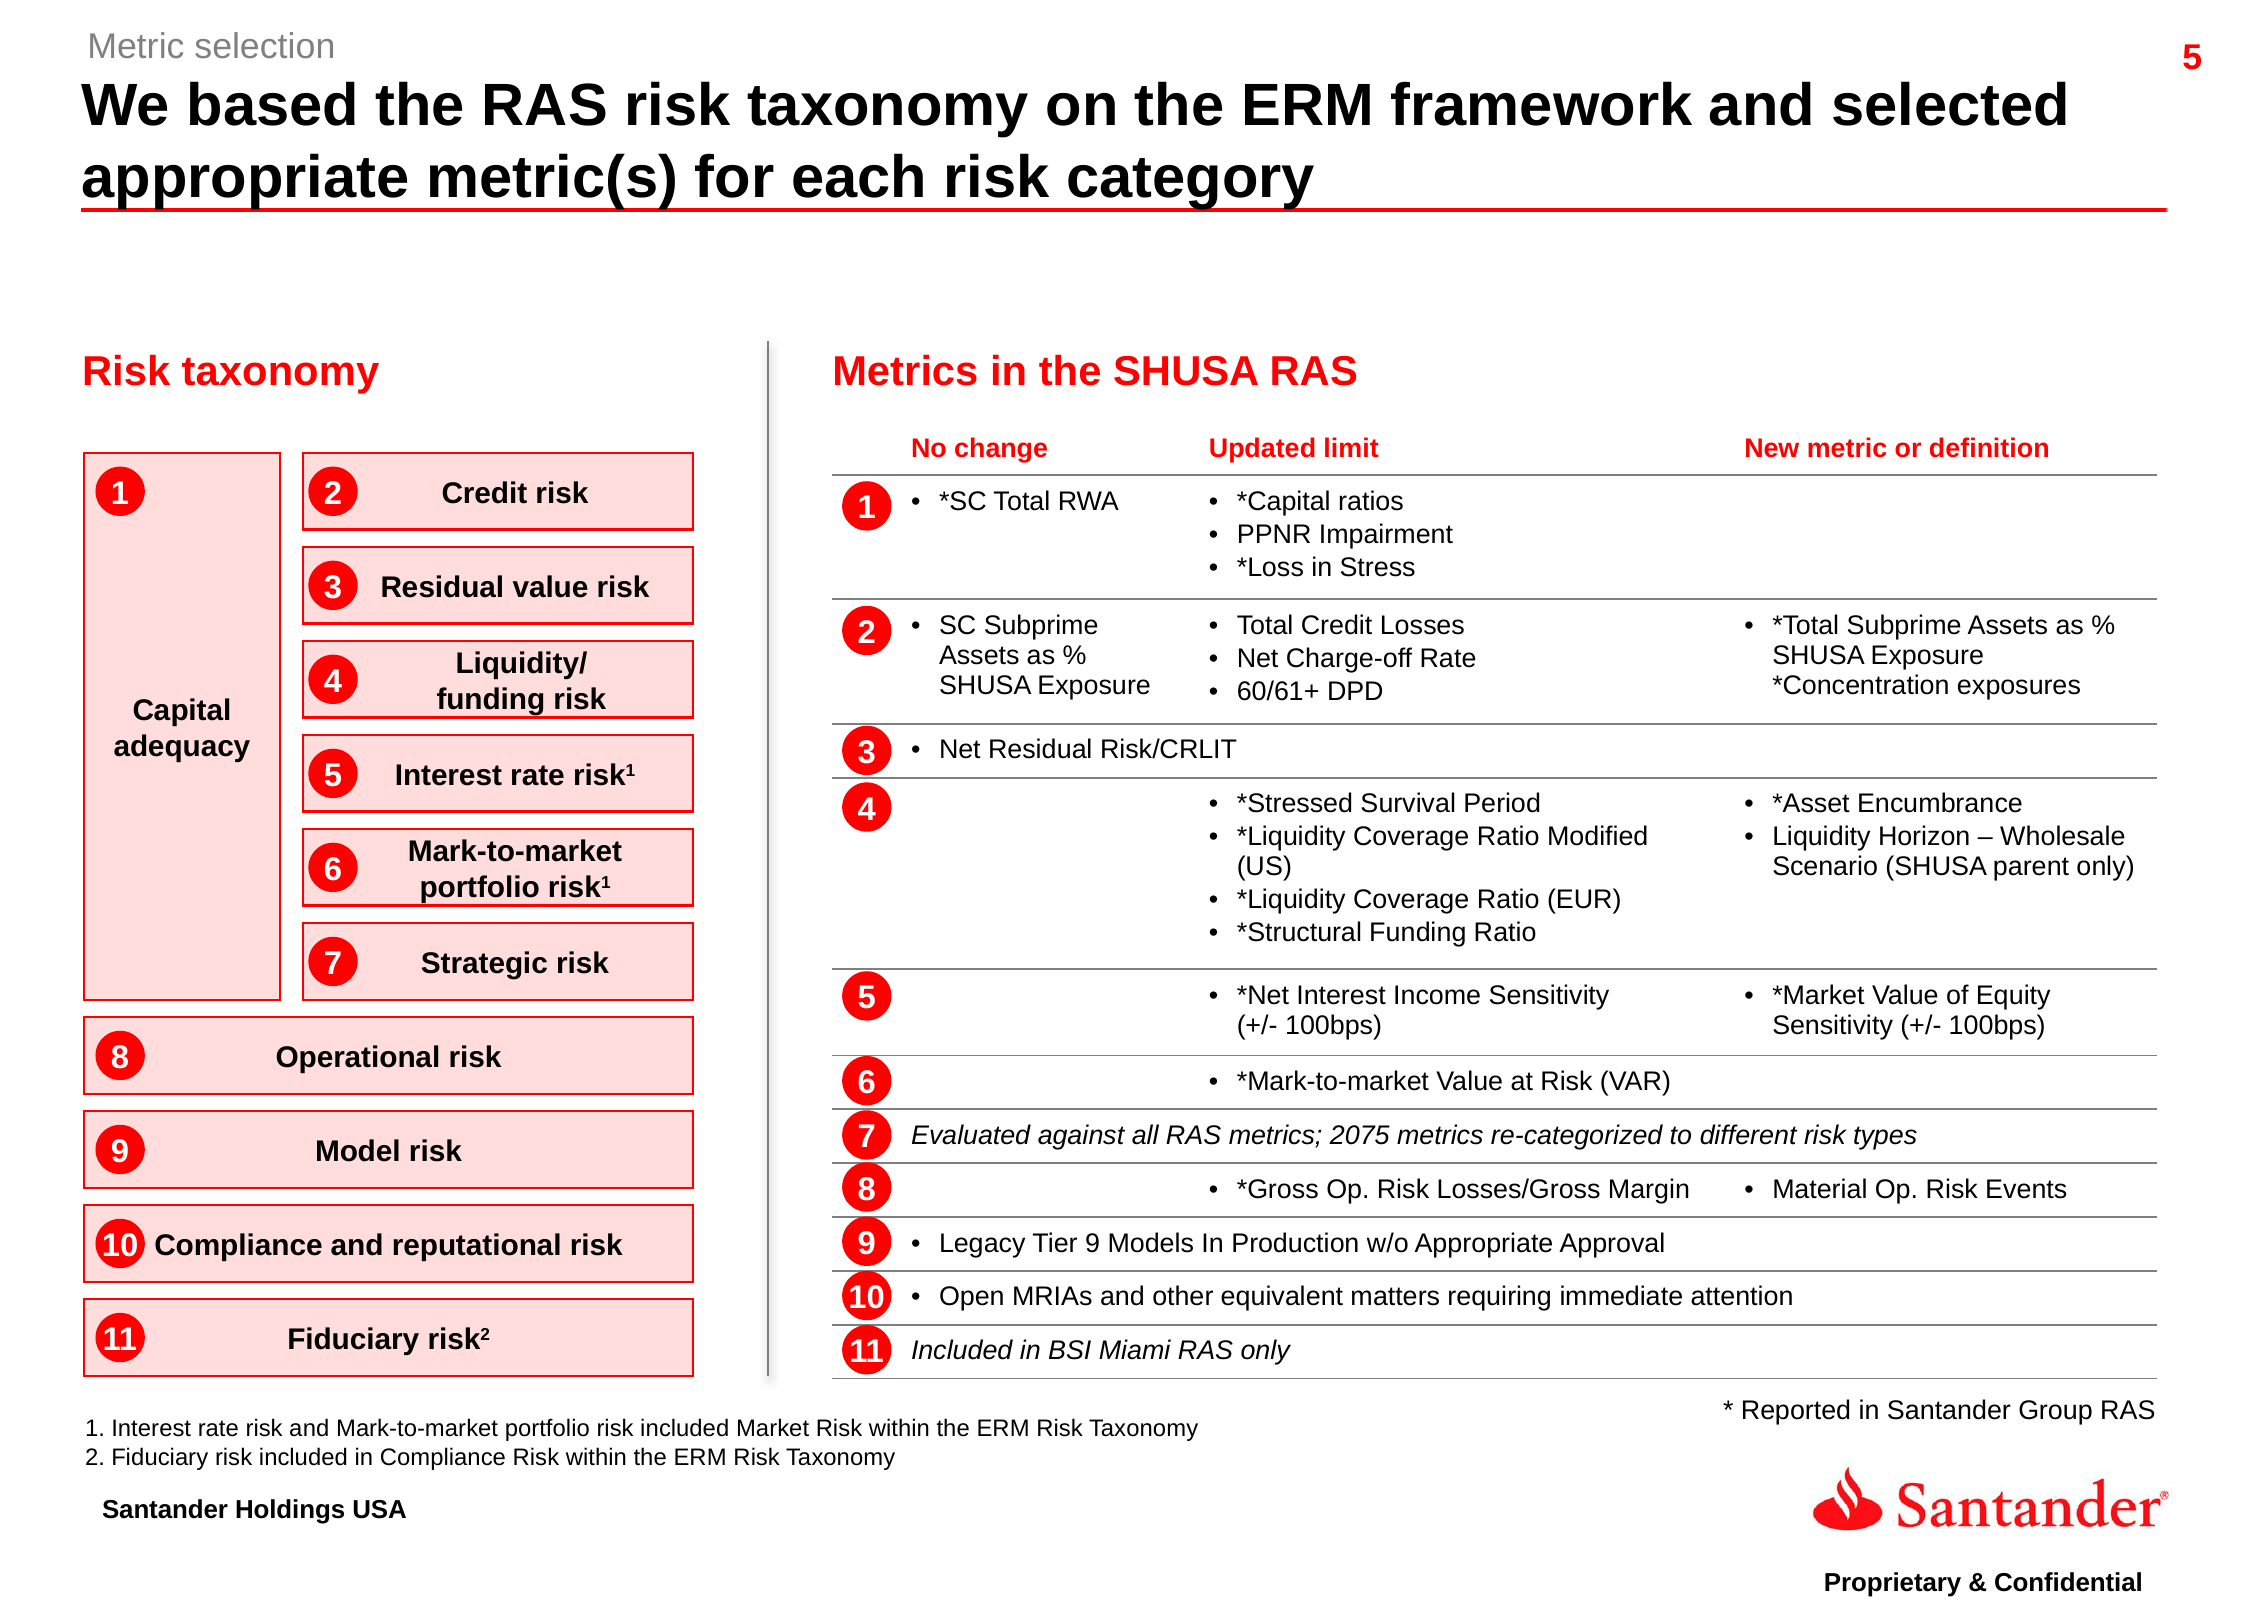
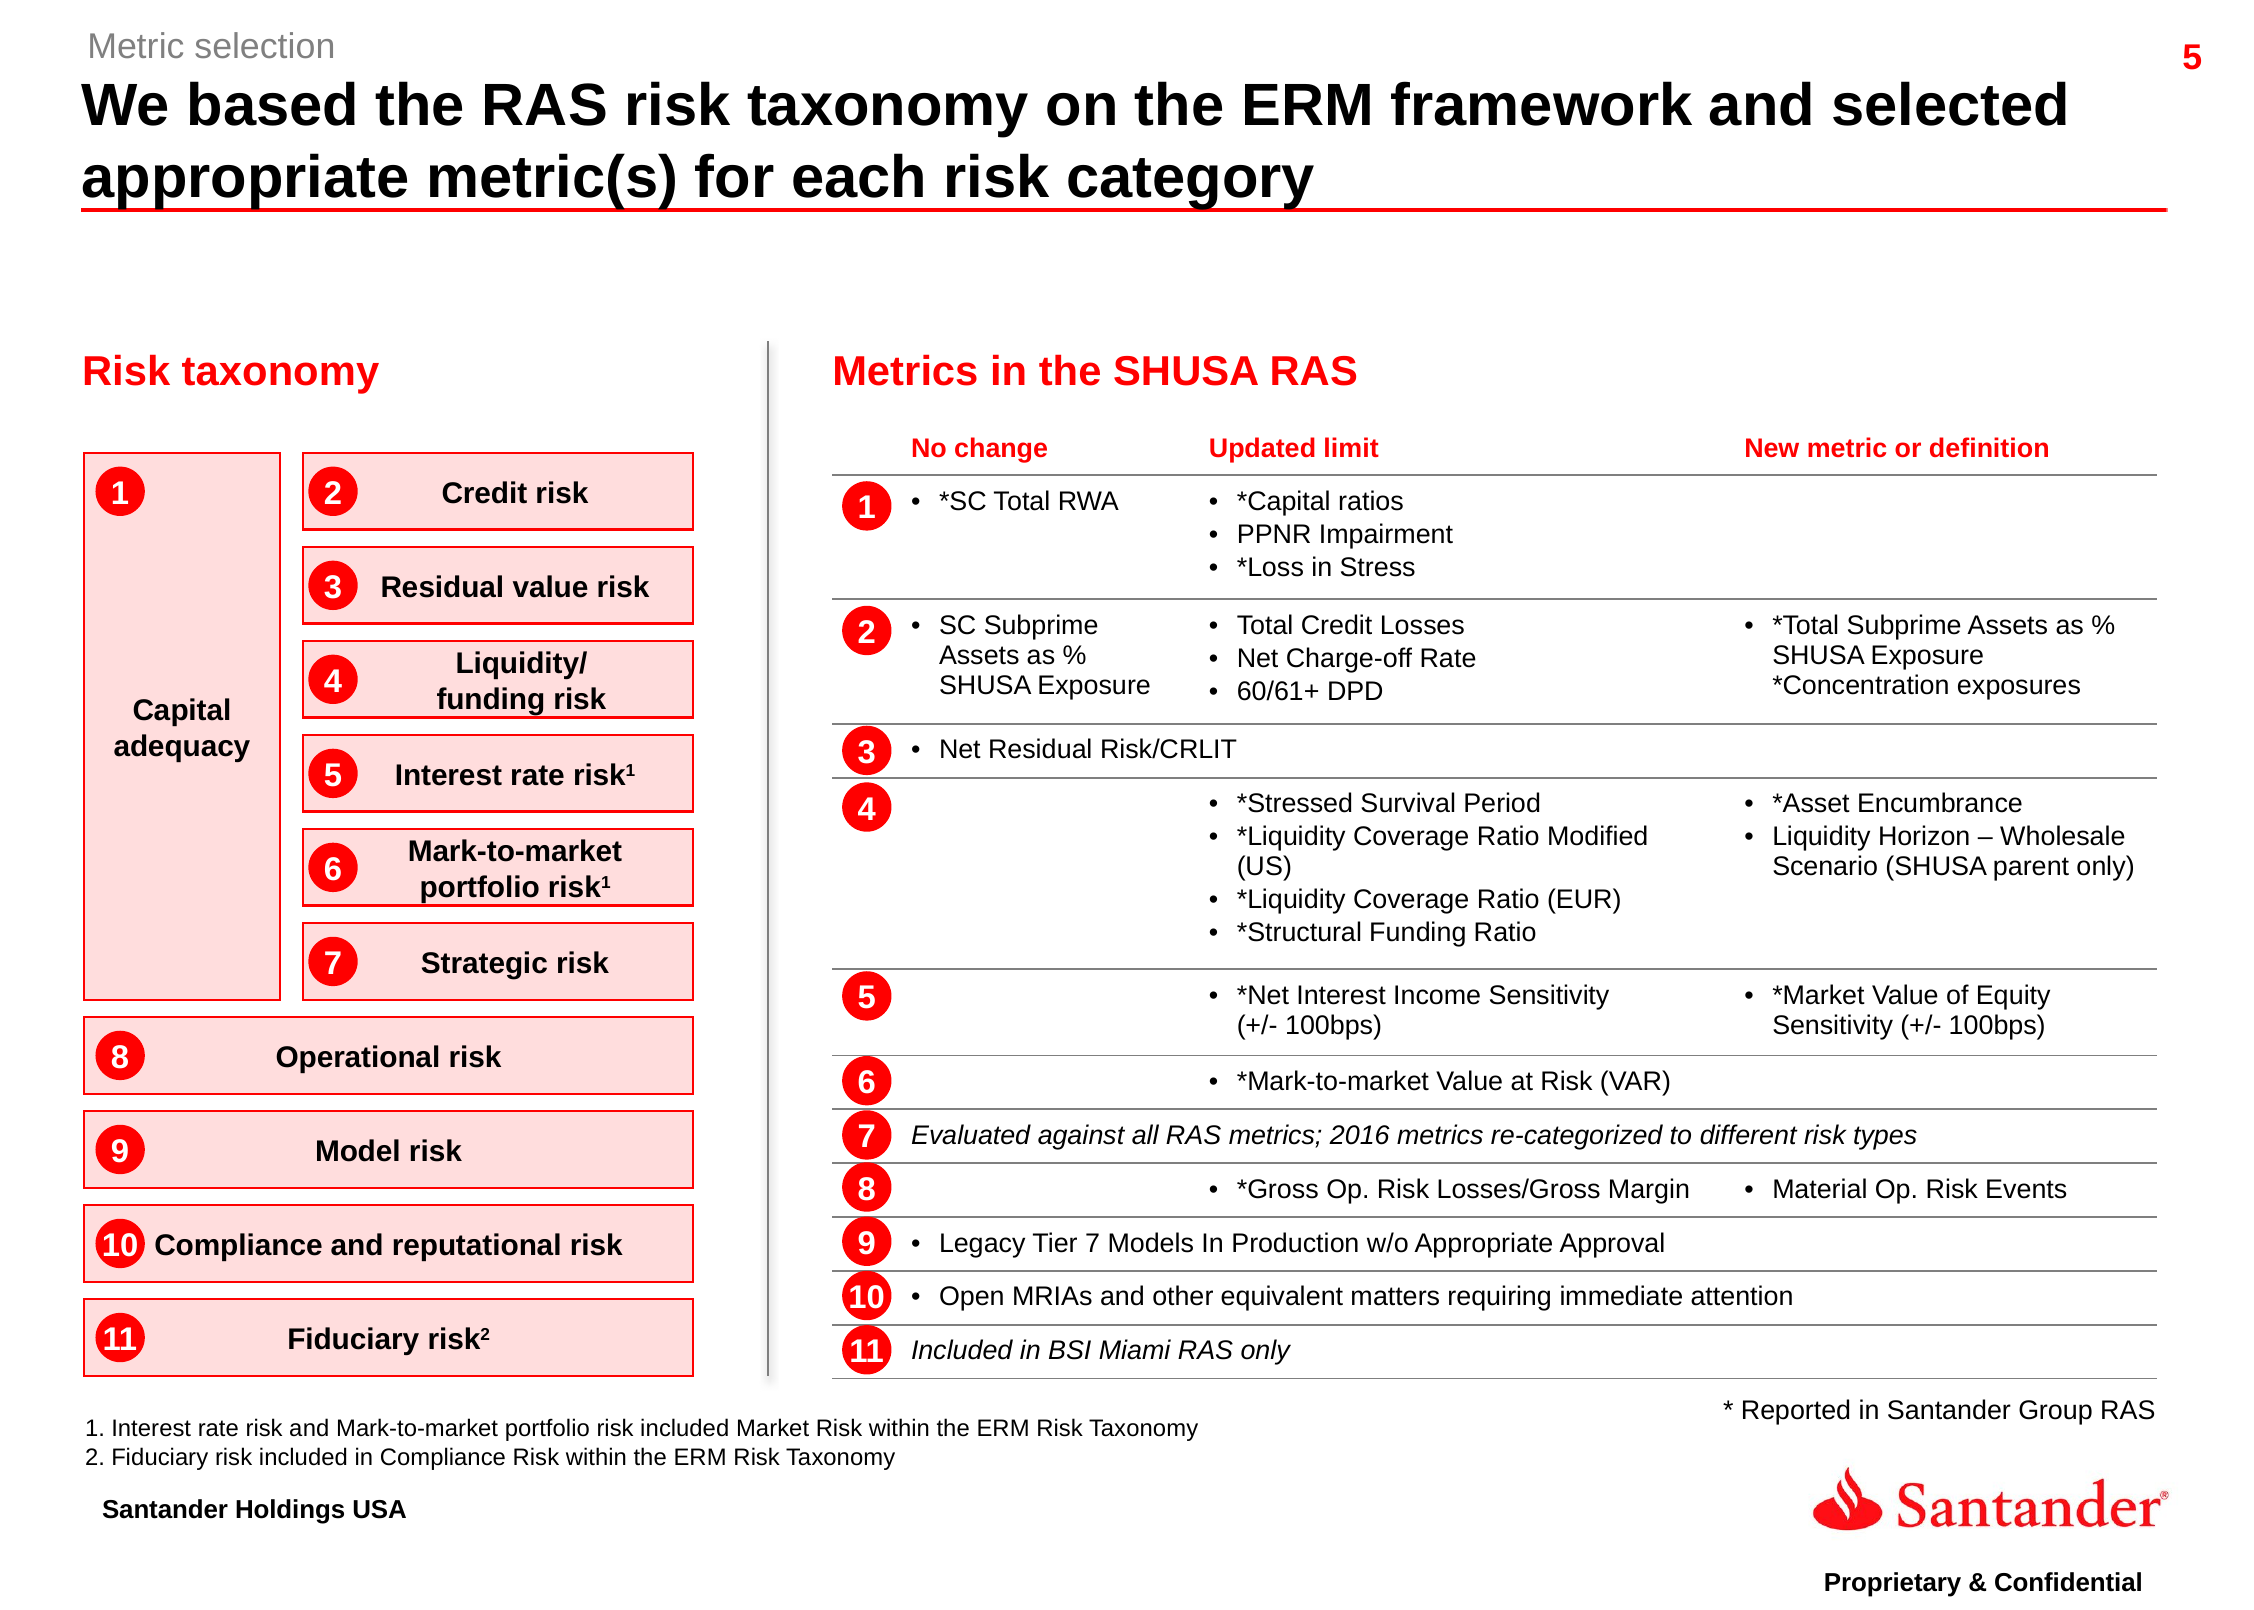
2075: 2075 -> 2016 (1360, 1135)
Tier 9: 9 -> 7 (1093, 1243)
